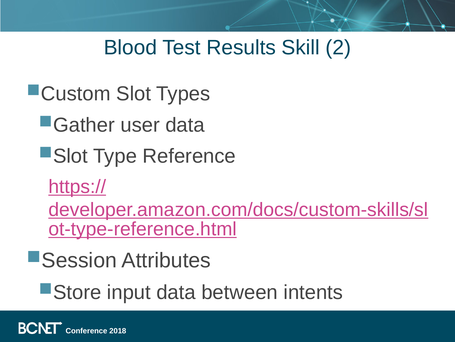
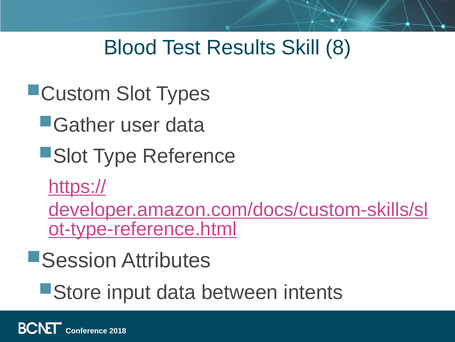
2: 2 -> 8 (338, 48)
